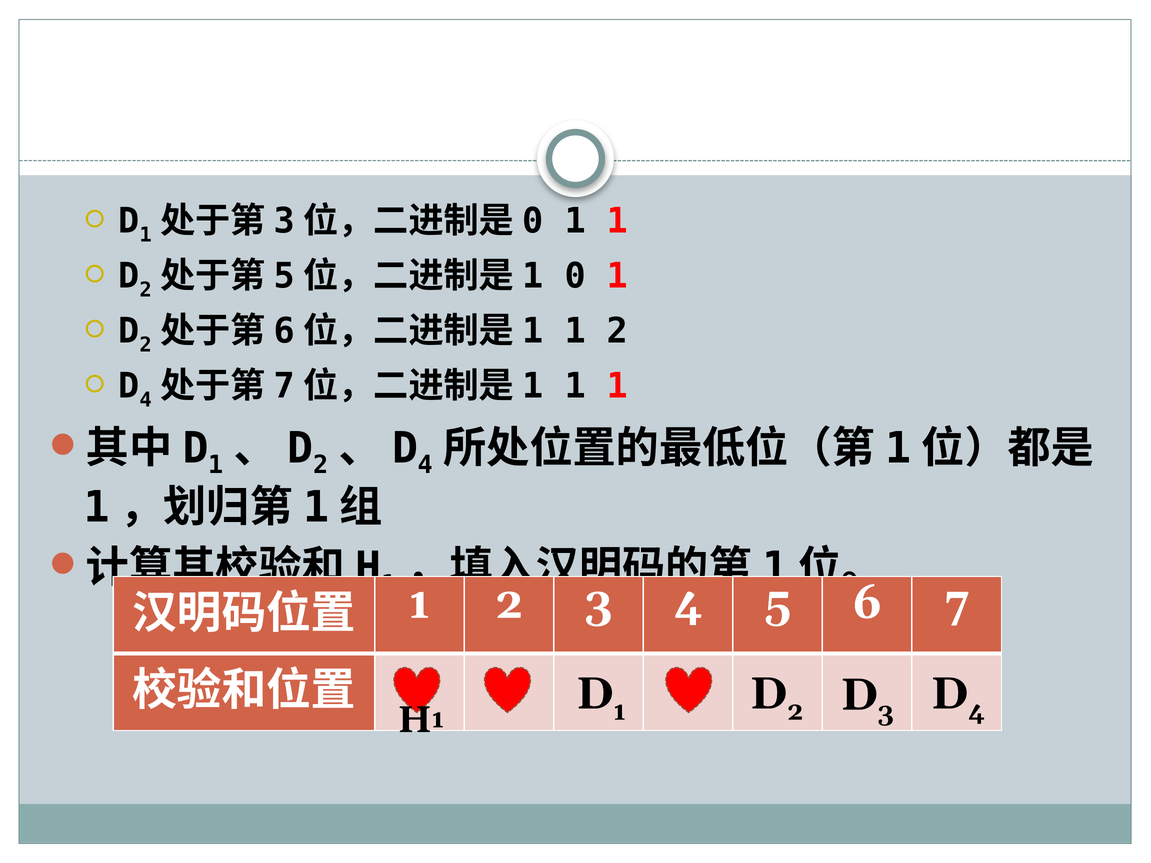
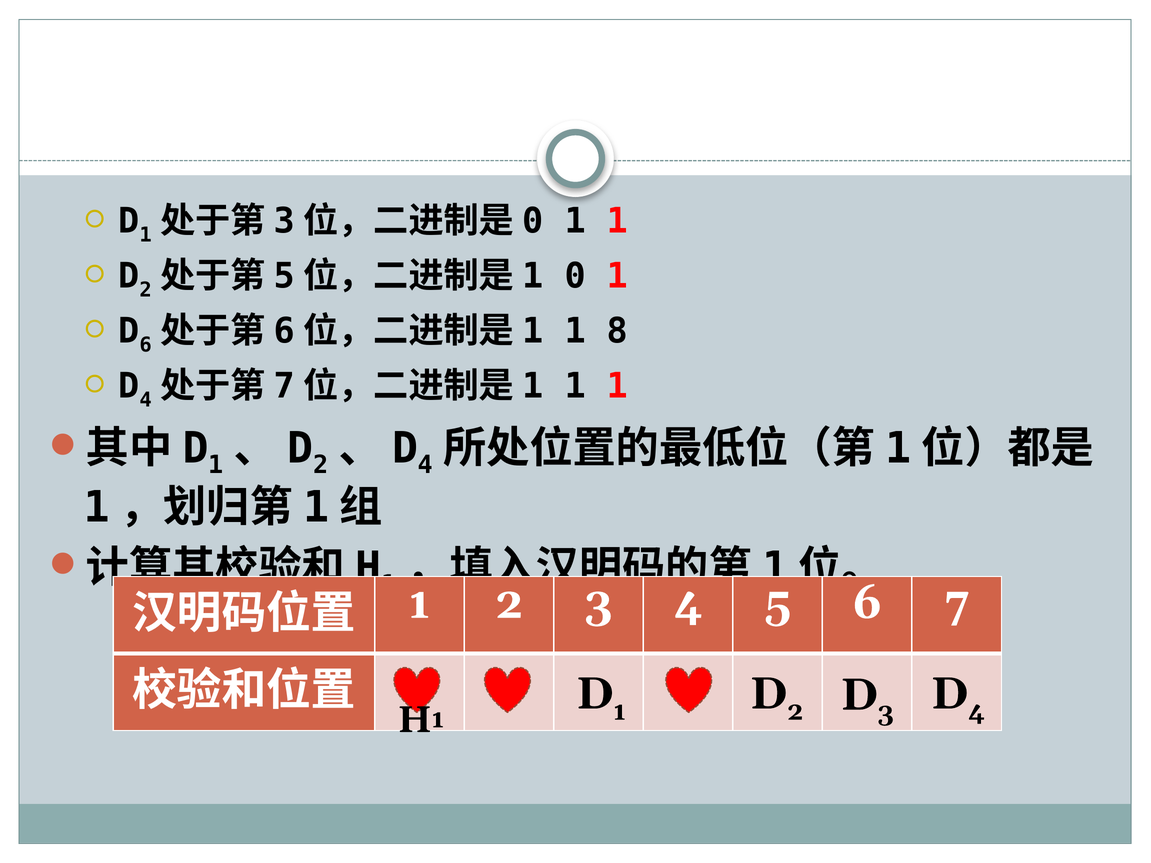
2: 2 -> 6 (146, 345)
2: 2 -> 8 (617, 331)
